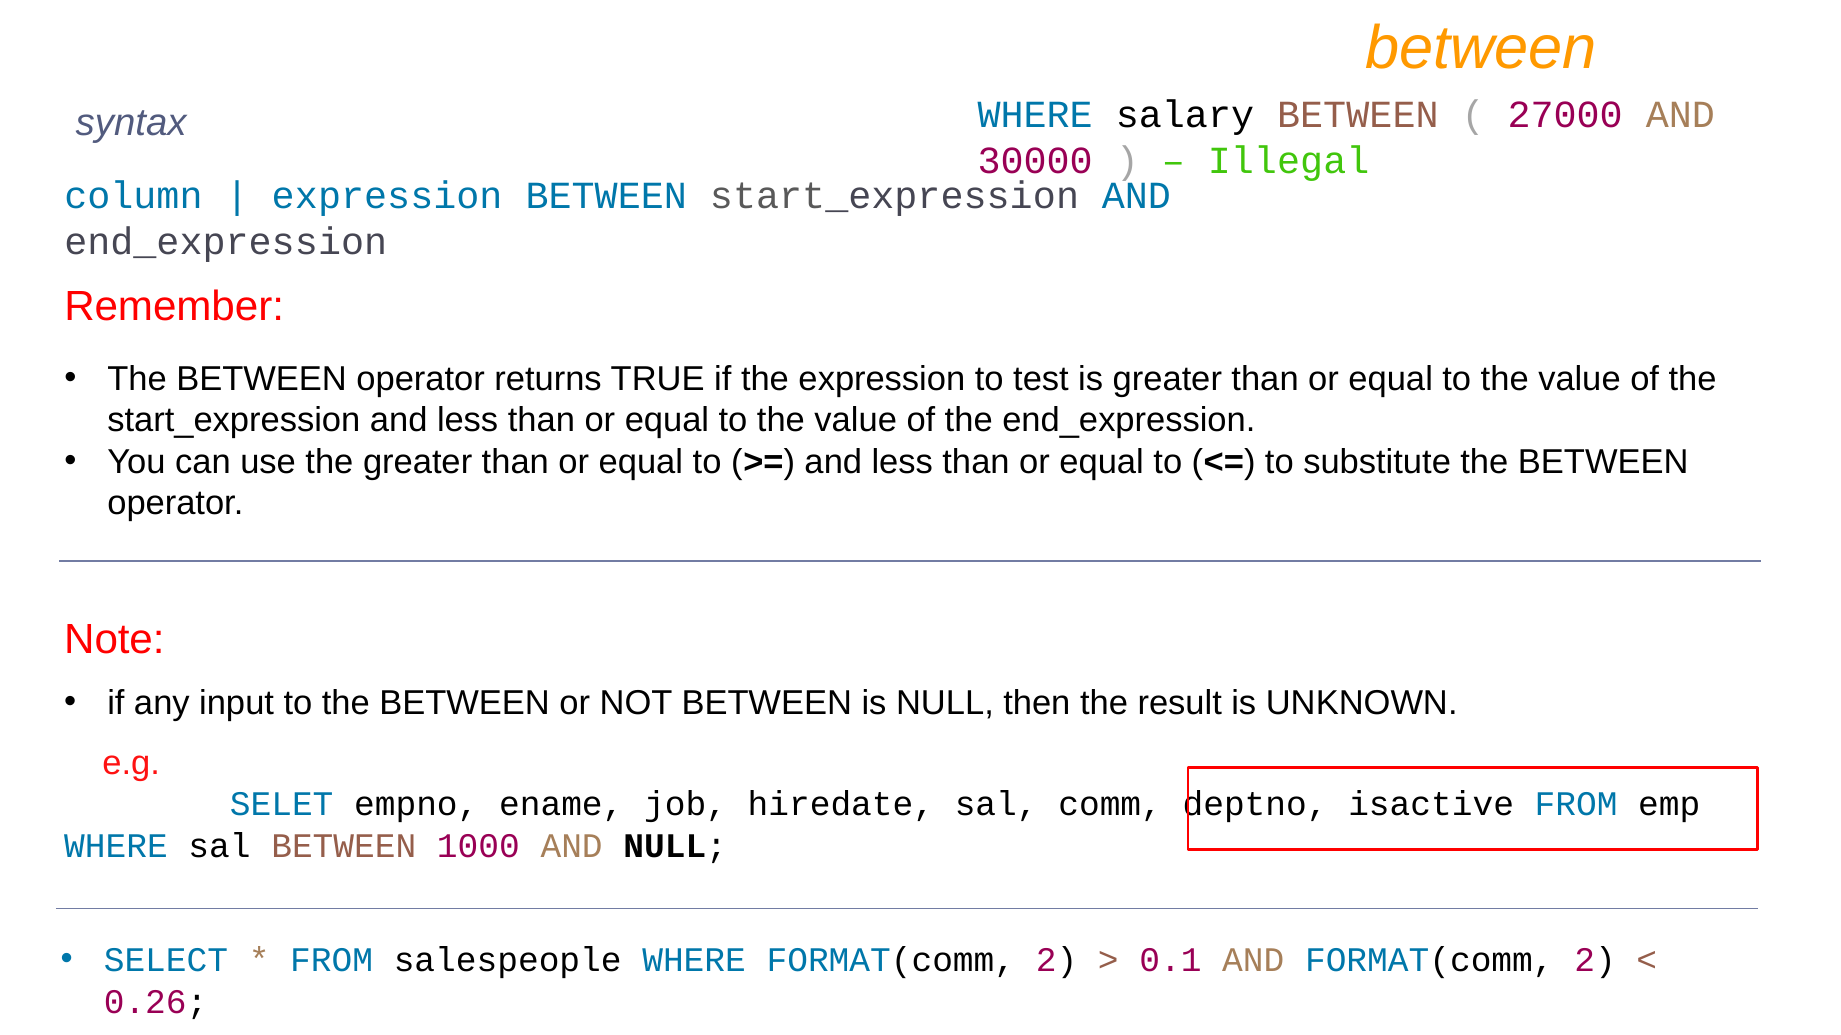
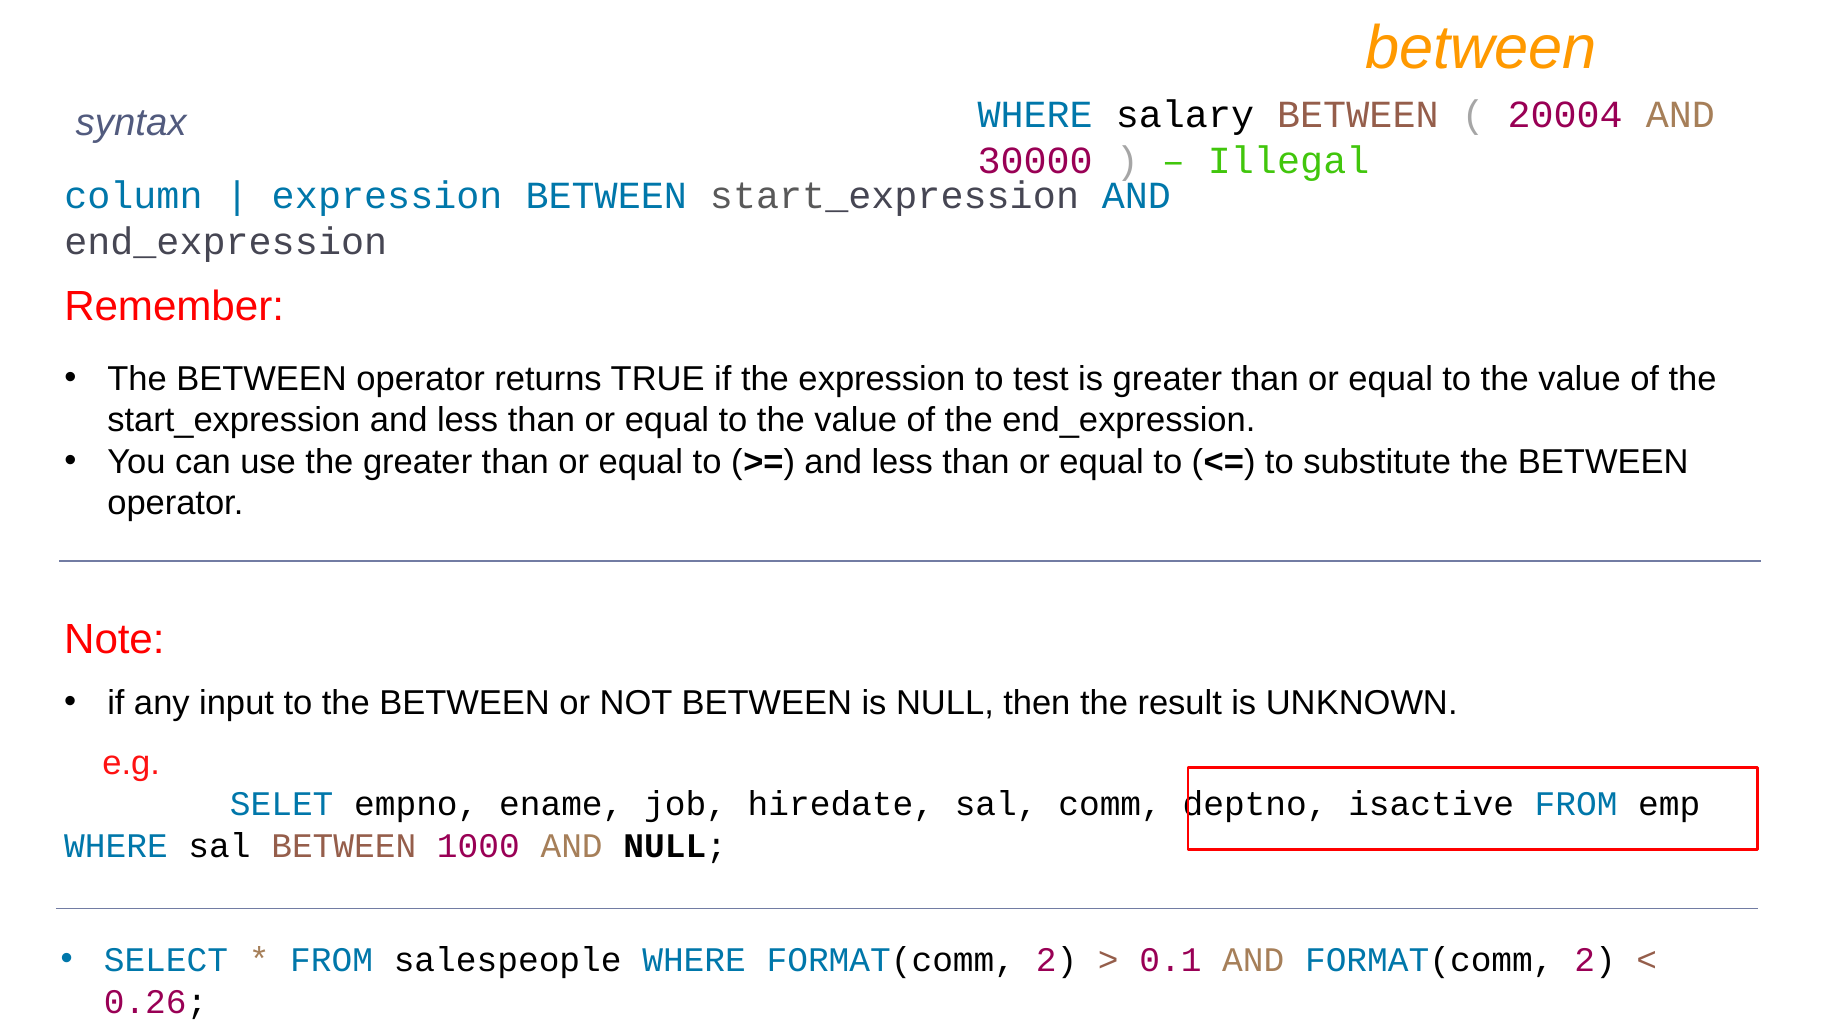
27000: 27000 -> 20004 (1565, 115)
